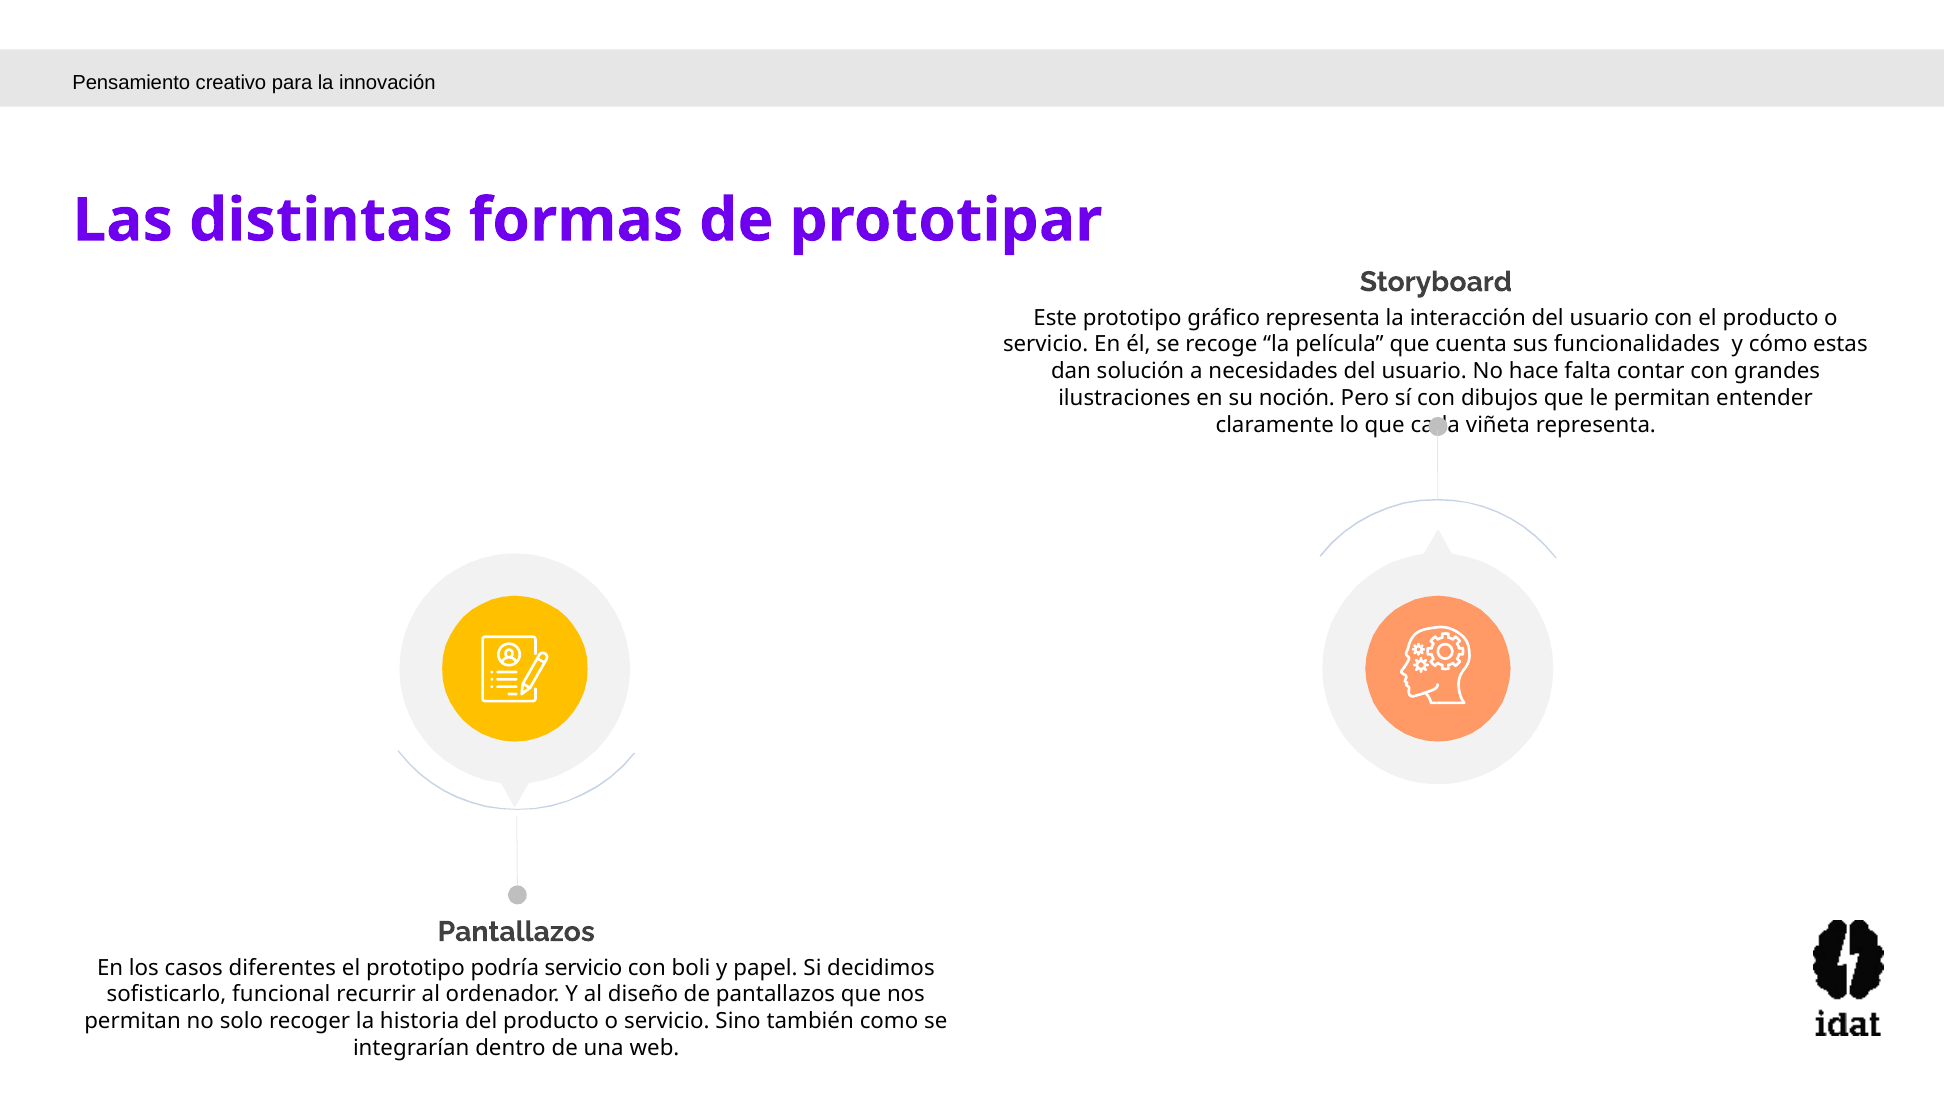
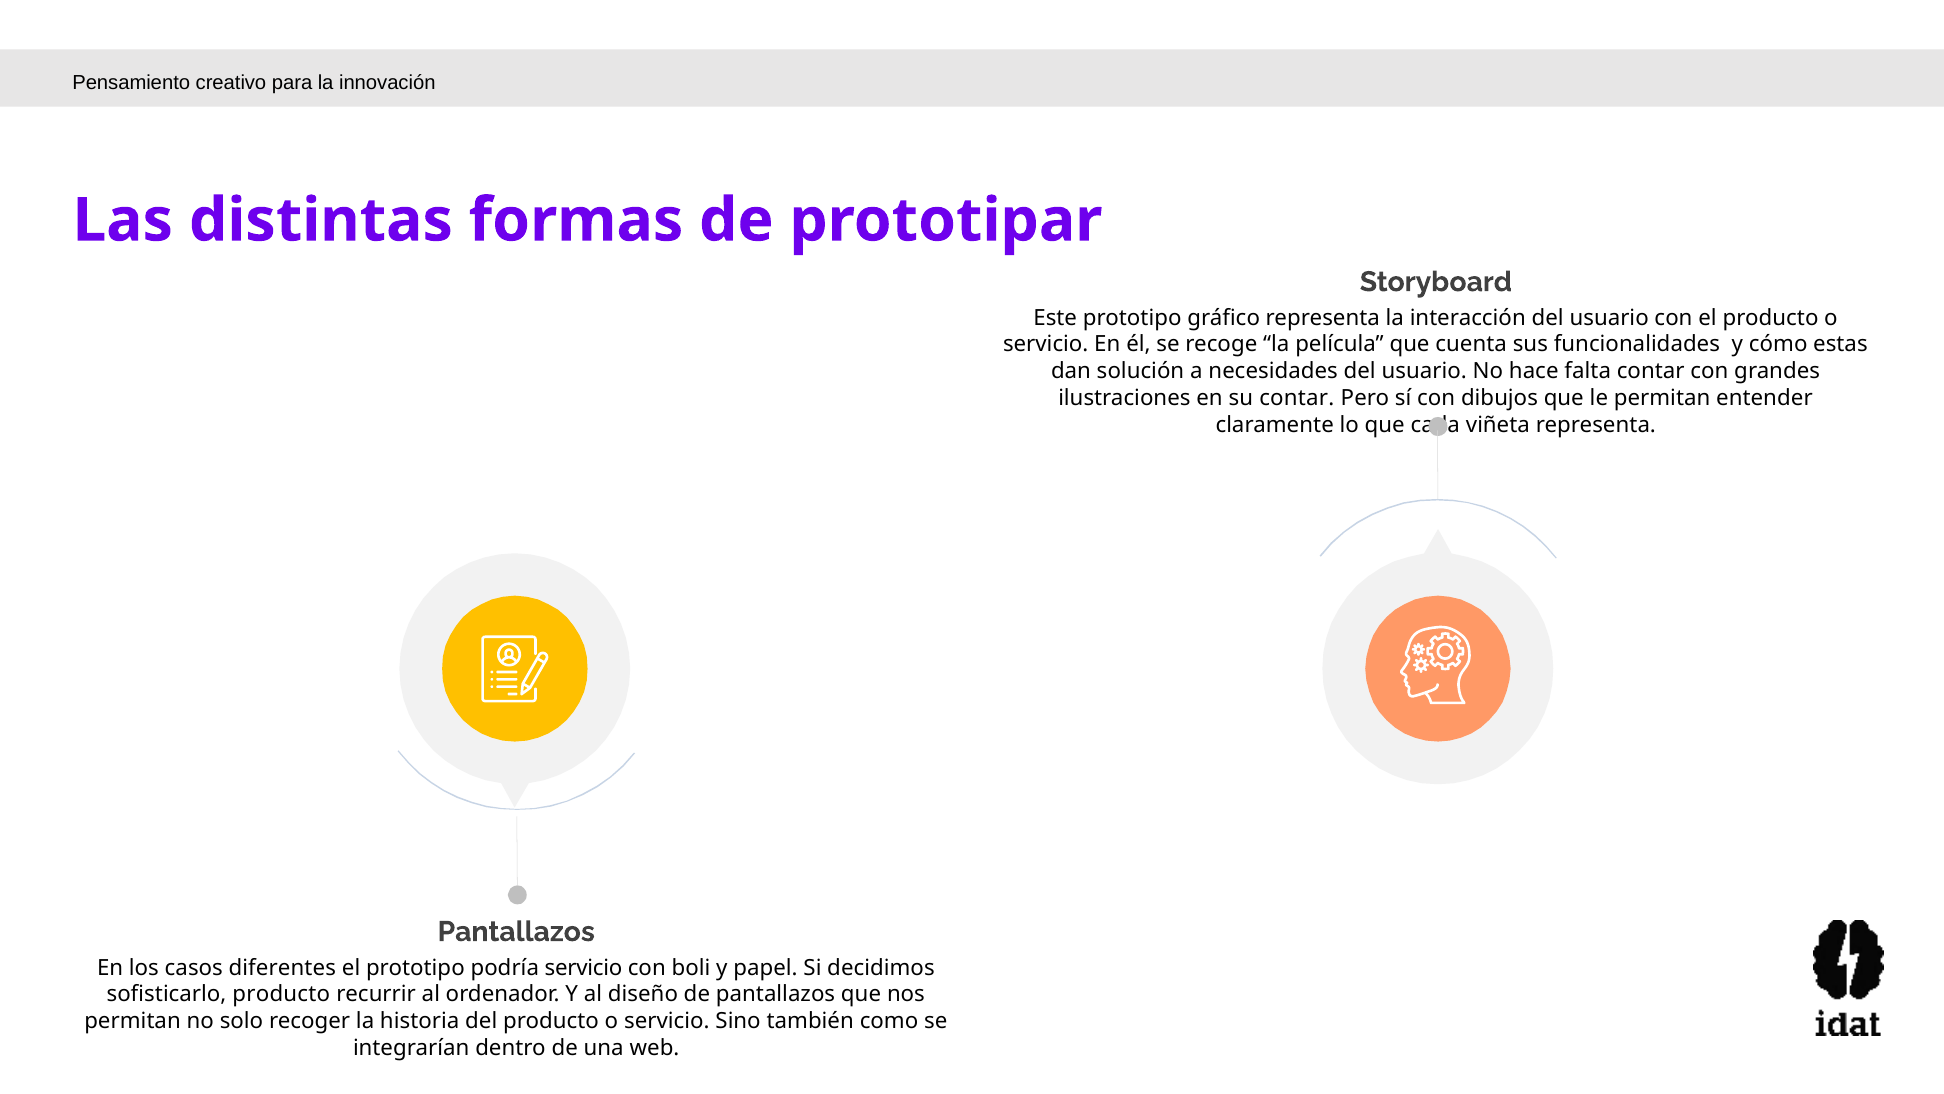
su noción: noción -> contar (1297, 398)
sofisticarlo funcional: funcional -> producto (281, 994)
